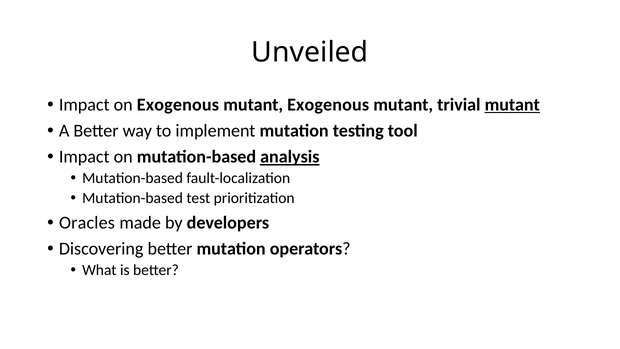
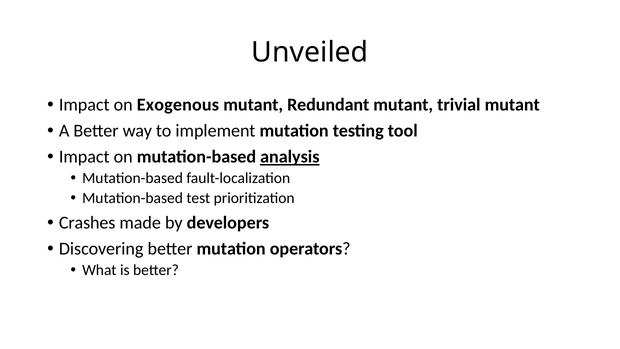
mutant Exogenous: Exogenous -> Redundant (328, 105)
mutant underline: present -> none (512, 105)
Oracles: Oracles -> Crashes (87, 223)
